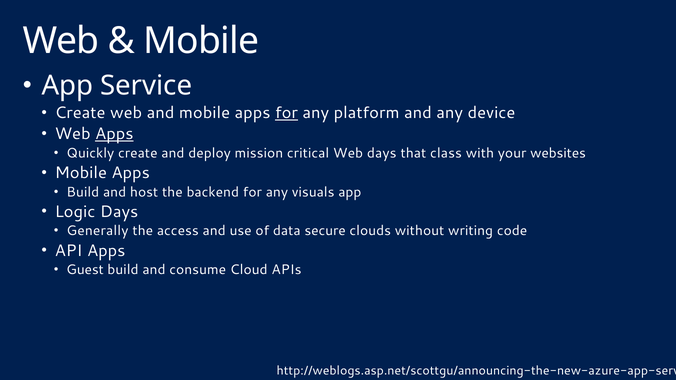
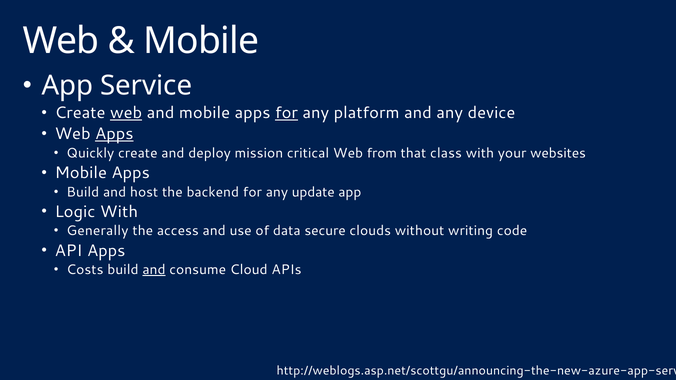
web underline: none -> present (126, 113)
Web days: days -> from (382, 153)
visuals: visuals -> update (313, 192)
Logic Days: Days -> With (119, 212)
Guest: Guest -> Costs (85, 270)
and underline: none -> present (154, 270)
